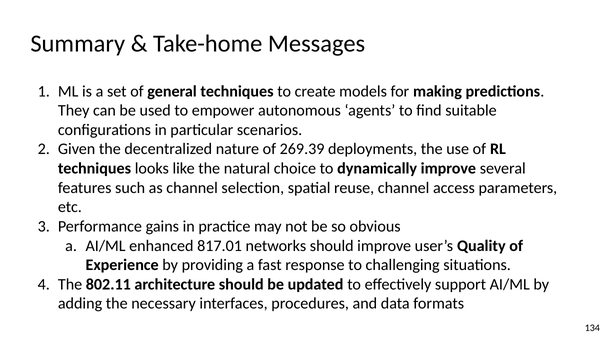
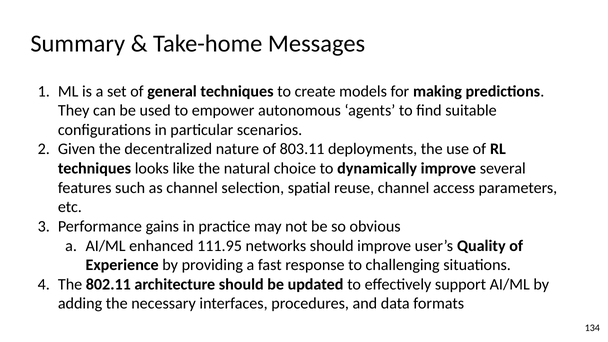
269.39: 269.39 -> 803.11 (302, 149)
817.01: 817.01 -> 111.95 (220, 246)
